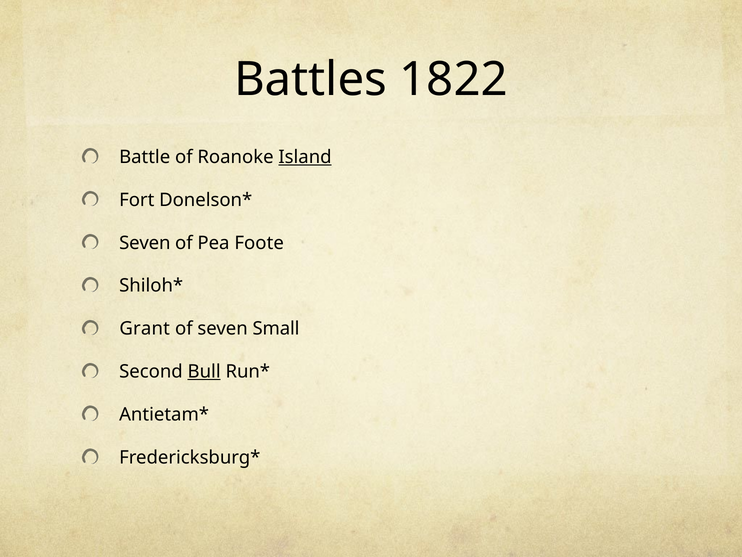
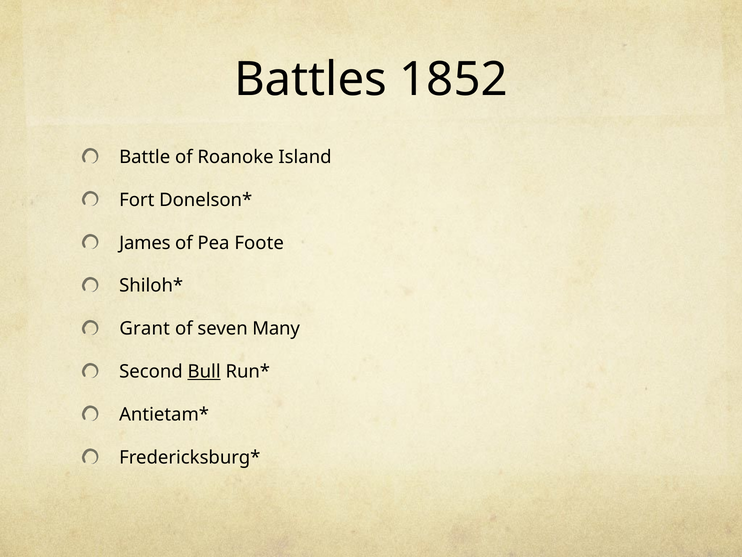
1822: 1822 -> 1852 (454, 79)
Island underline: present -> none (305, 157)
Seven: Seven -> James (145, 243)
Small: Small -> Many (276, 328)
